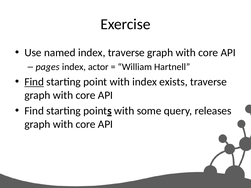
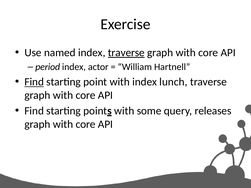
traverse underline: none -> present (126, 53)
pages: pages -> period (48, 67)
exists: exists -> lunch (173, 82)
